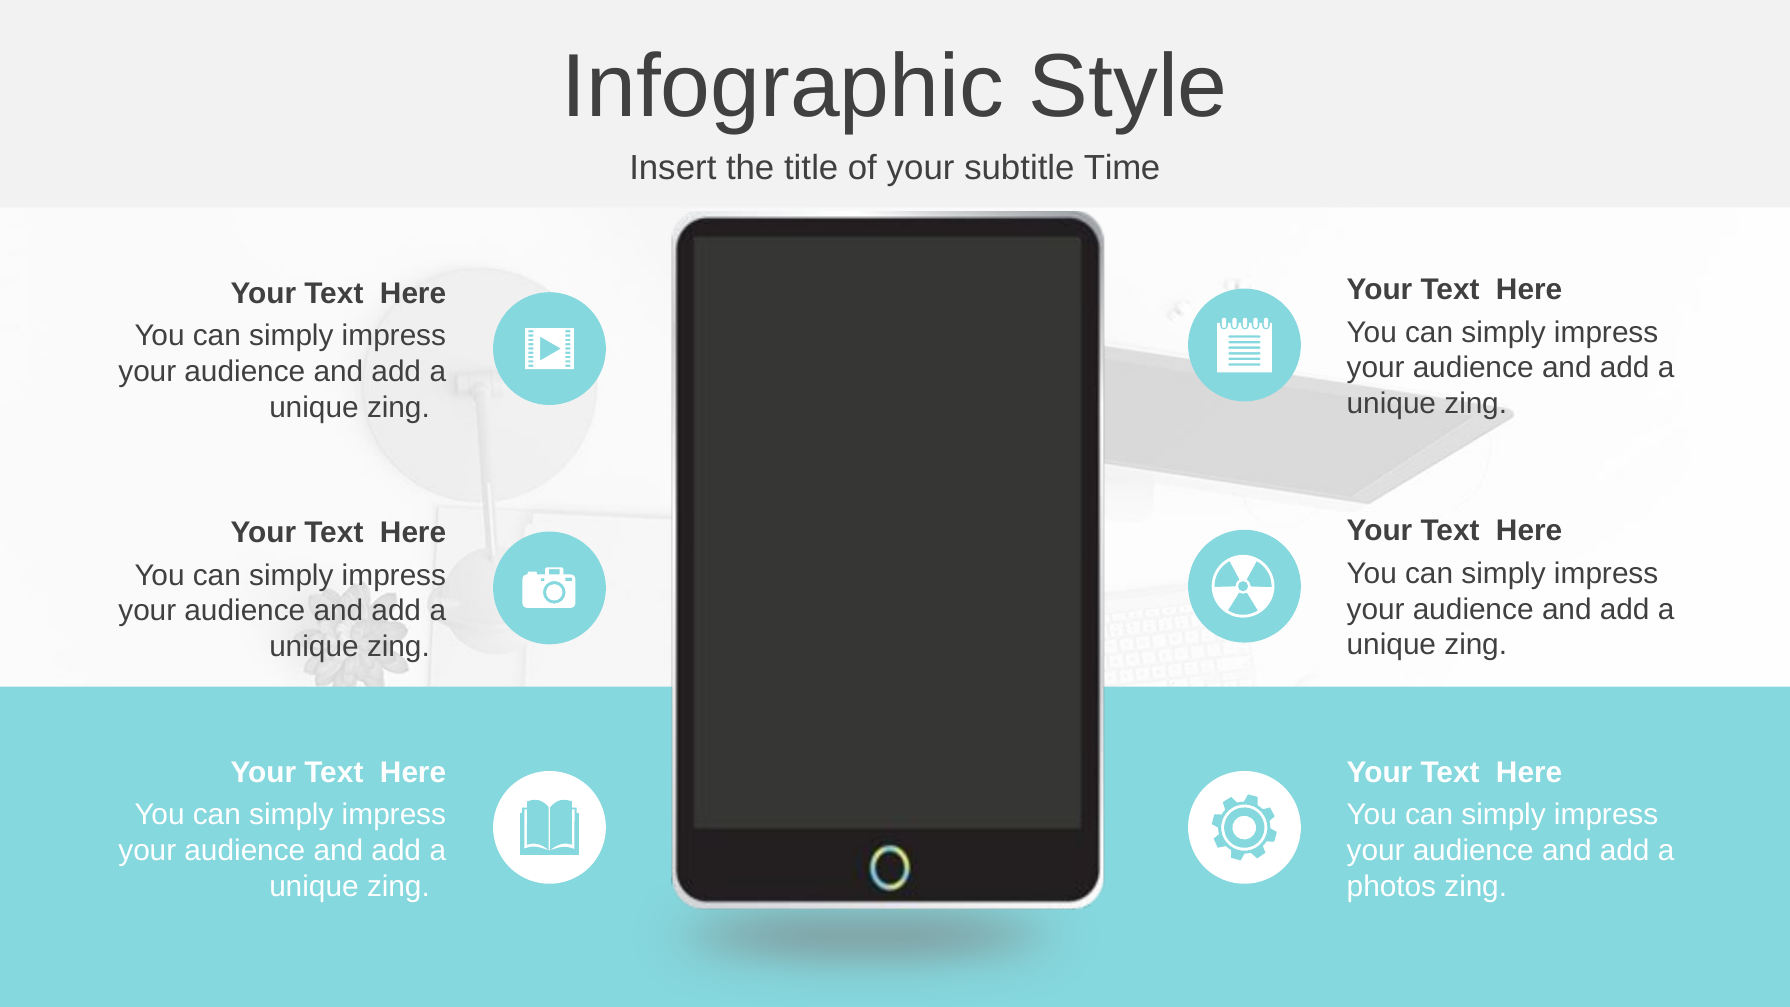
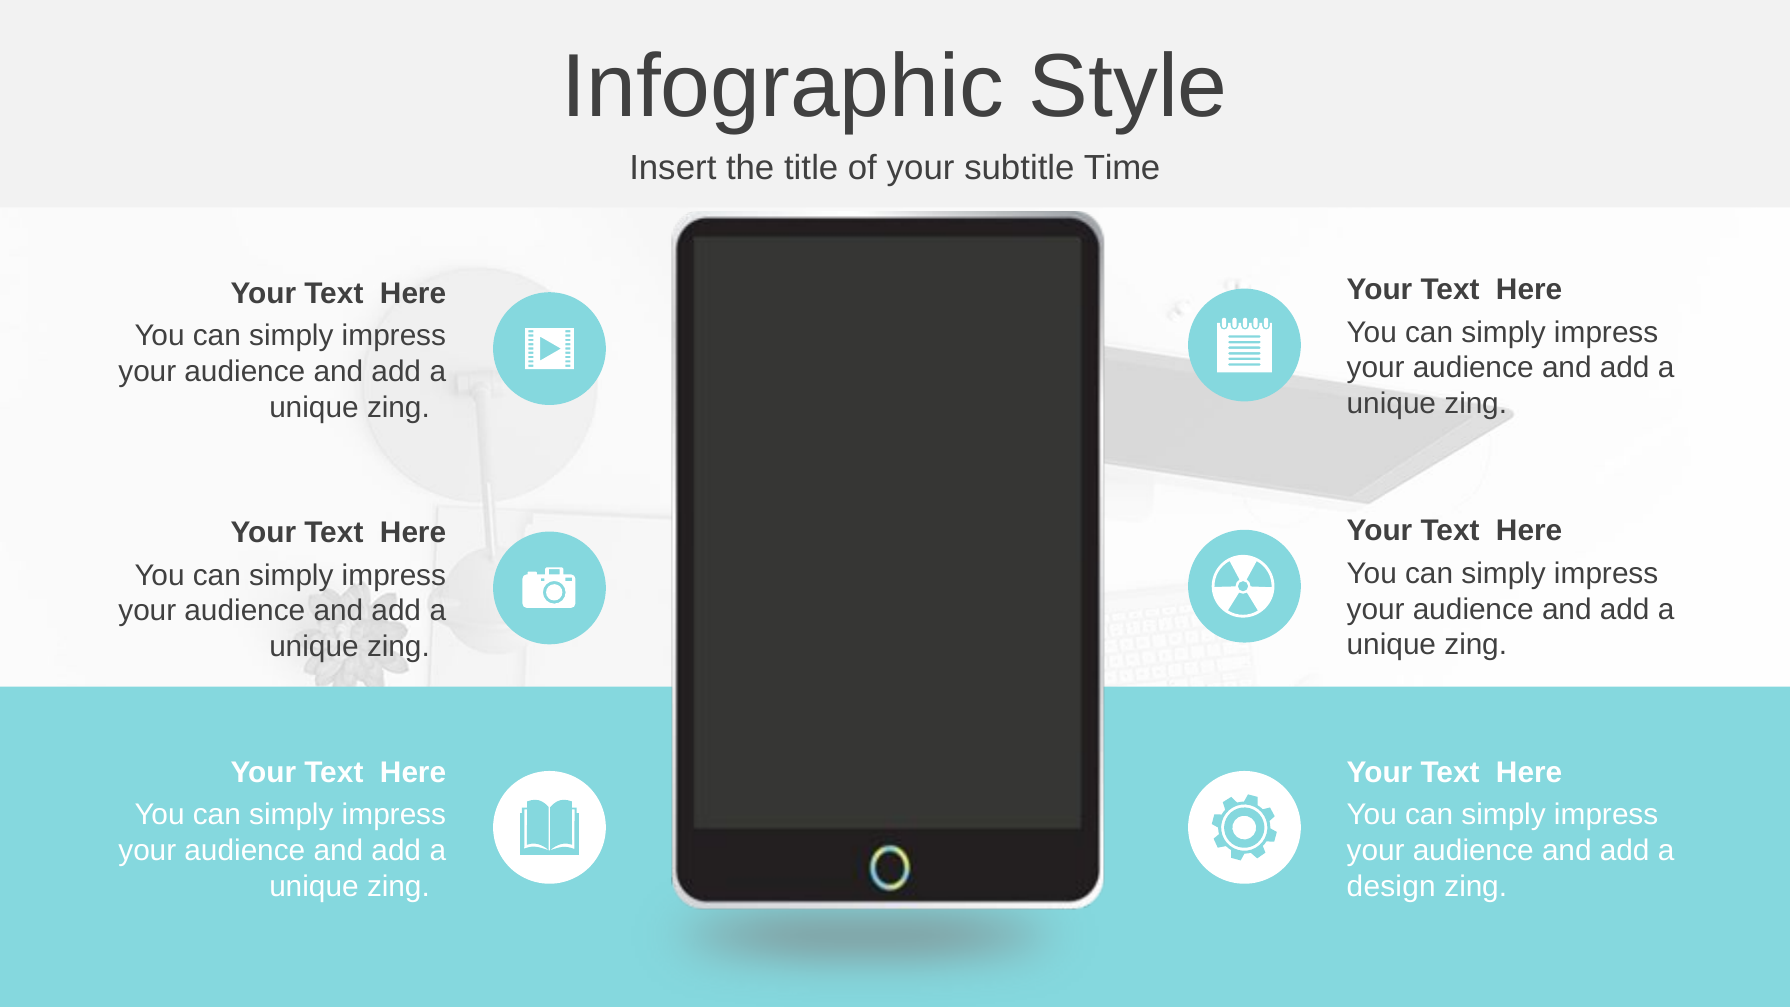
photos: photos -> design (1391, 886)
